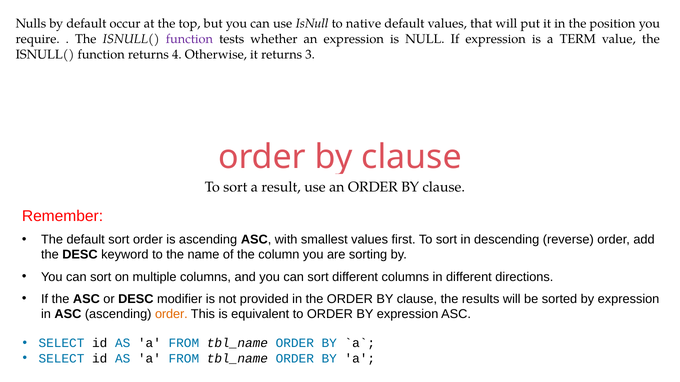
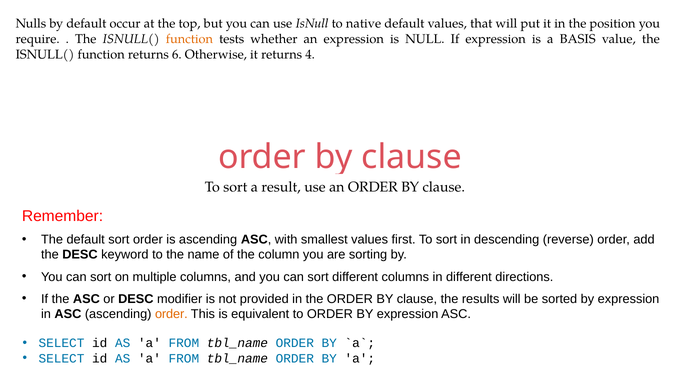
function colour: purple -> orange (189, 39)
TERM: TERM -> BASIS (578, 39)
4: 4 -> 6 (177, 54)
3: 3 -> 4 (310, 54)
